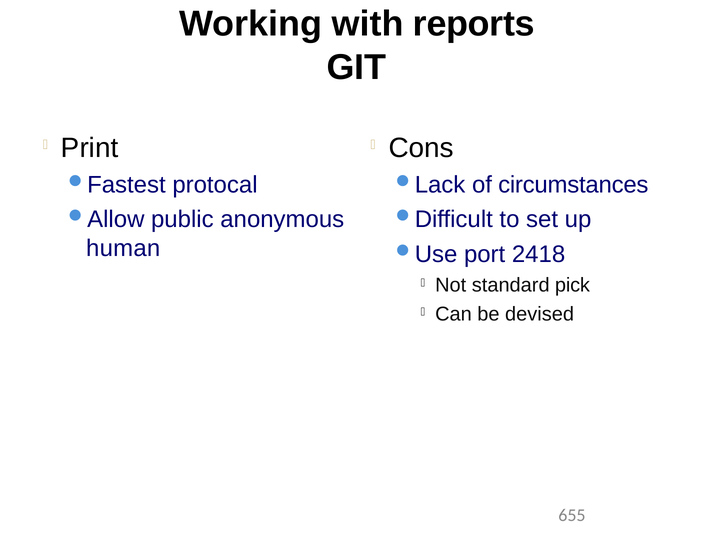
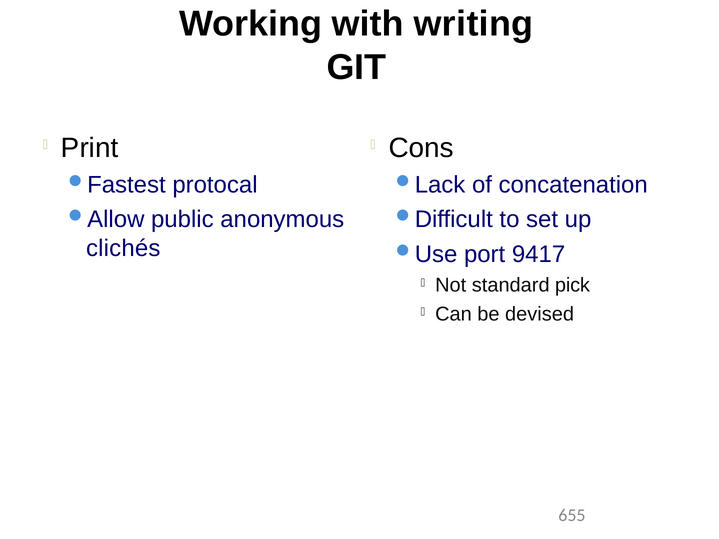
reports: reports -> writing (473, 24)
circumstances: circumstances -> concatenation (573, 185)
human: human -> clichés (123, 248)
2418: 2418 -> 9417 (539, 254)
